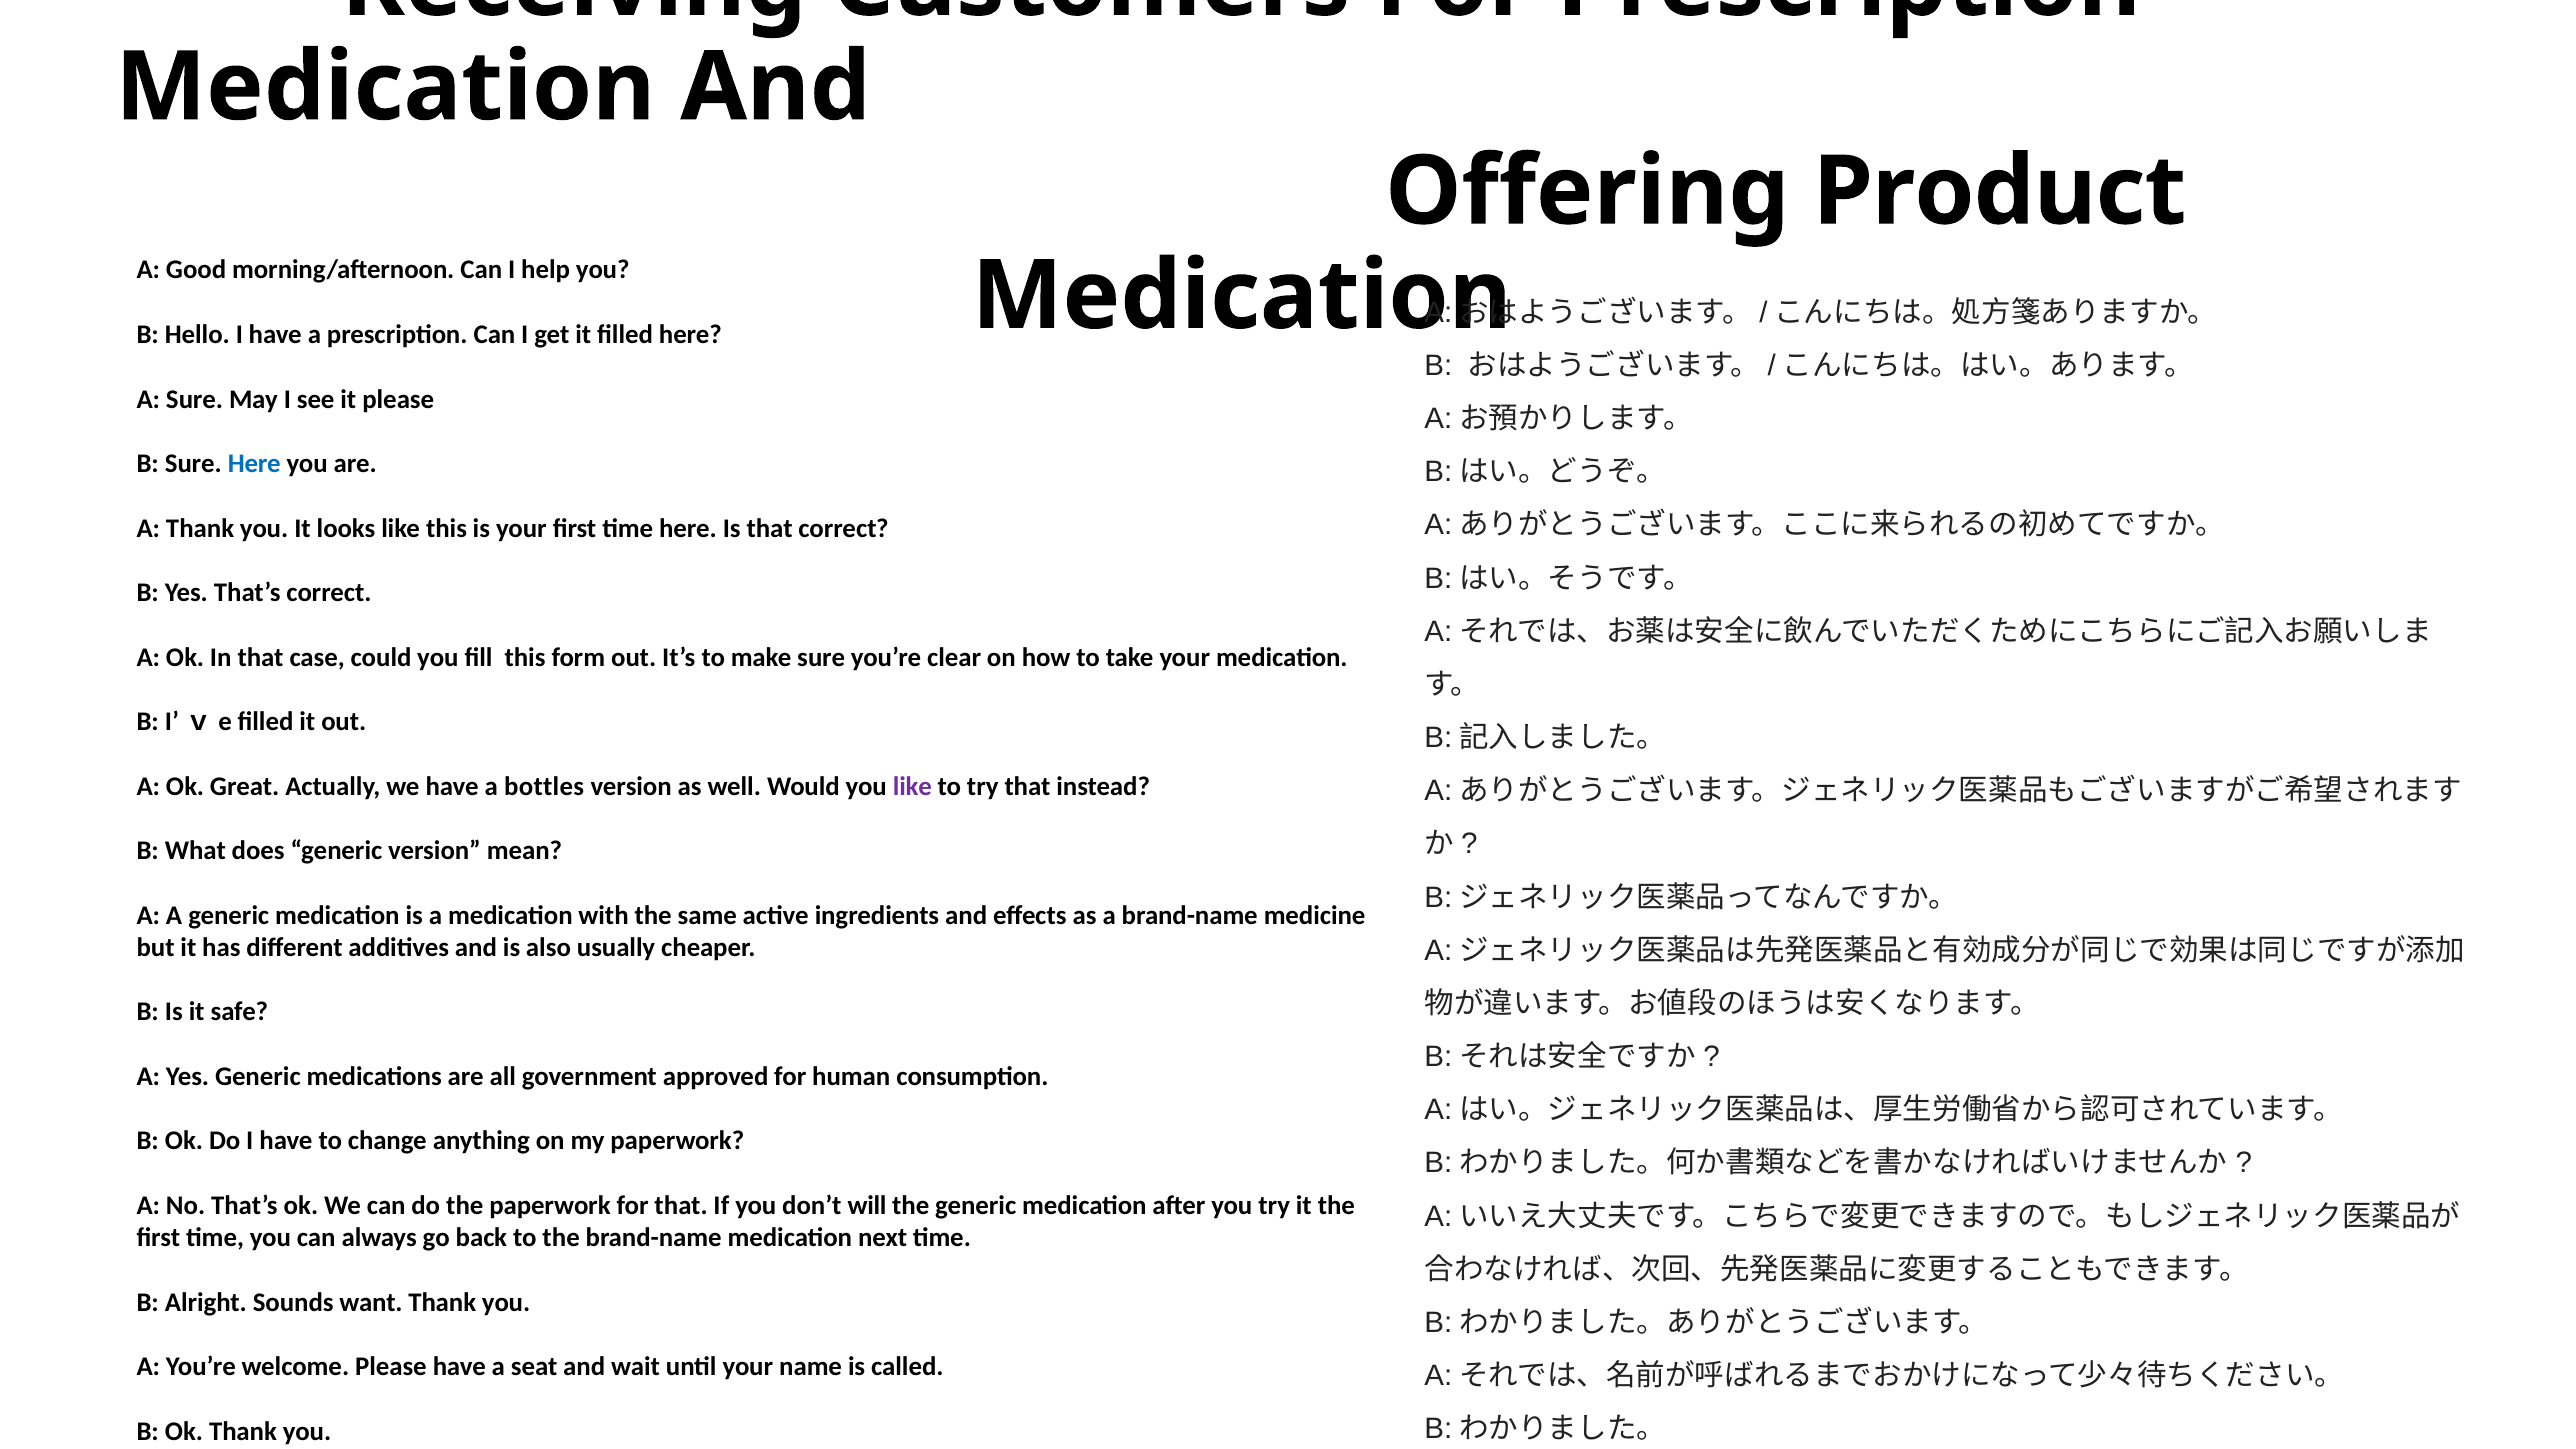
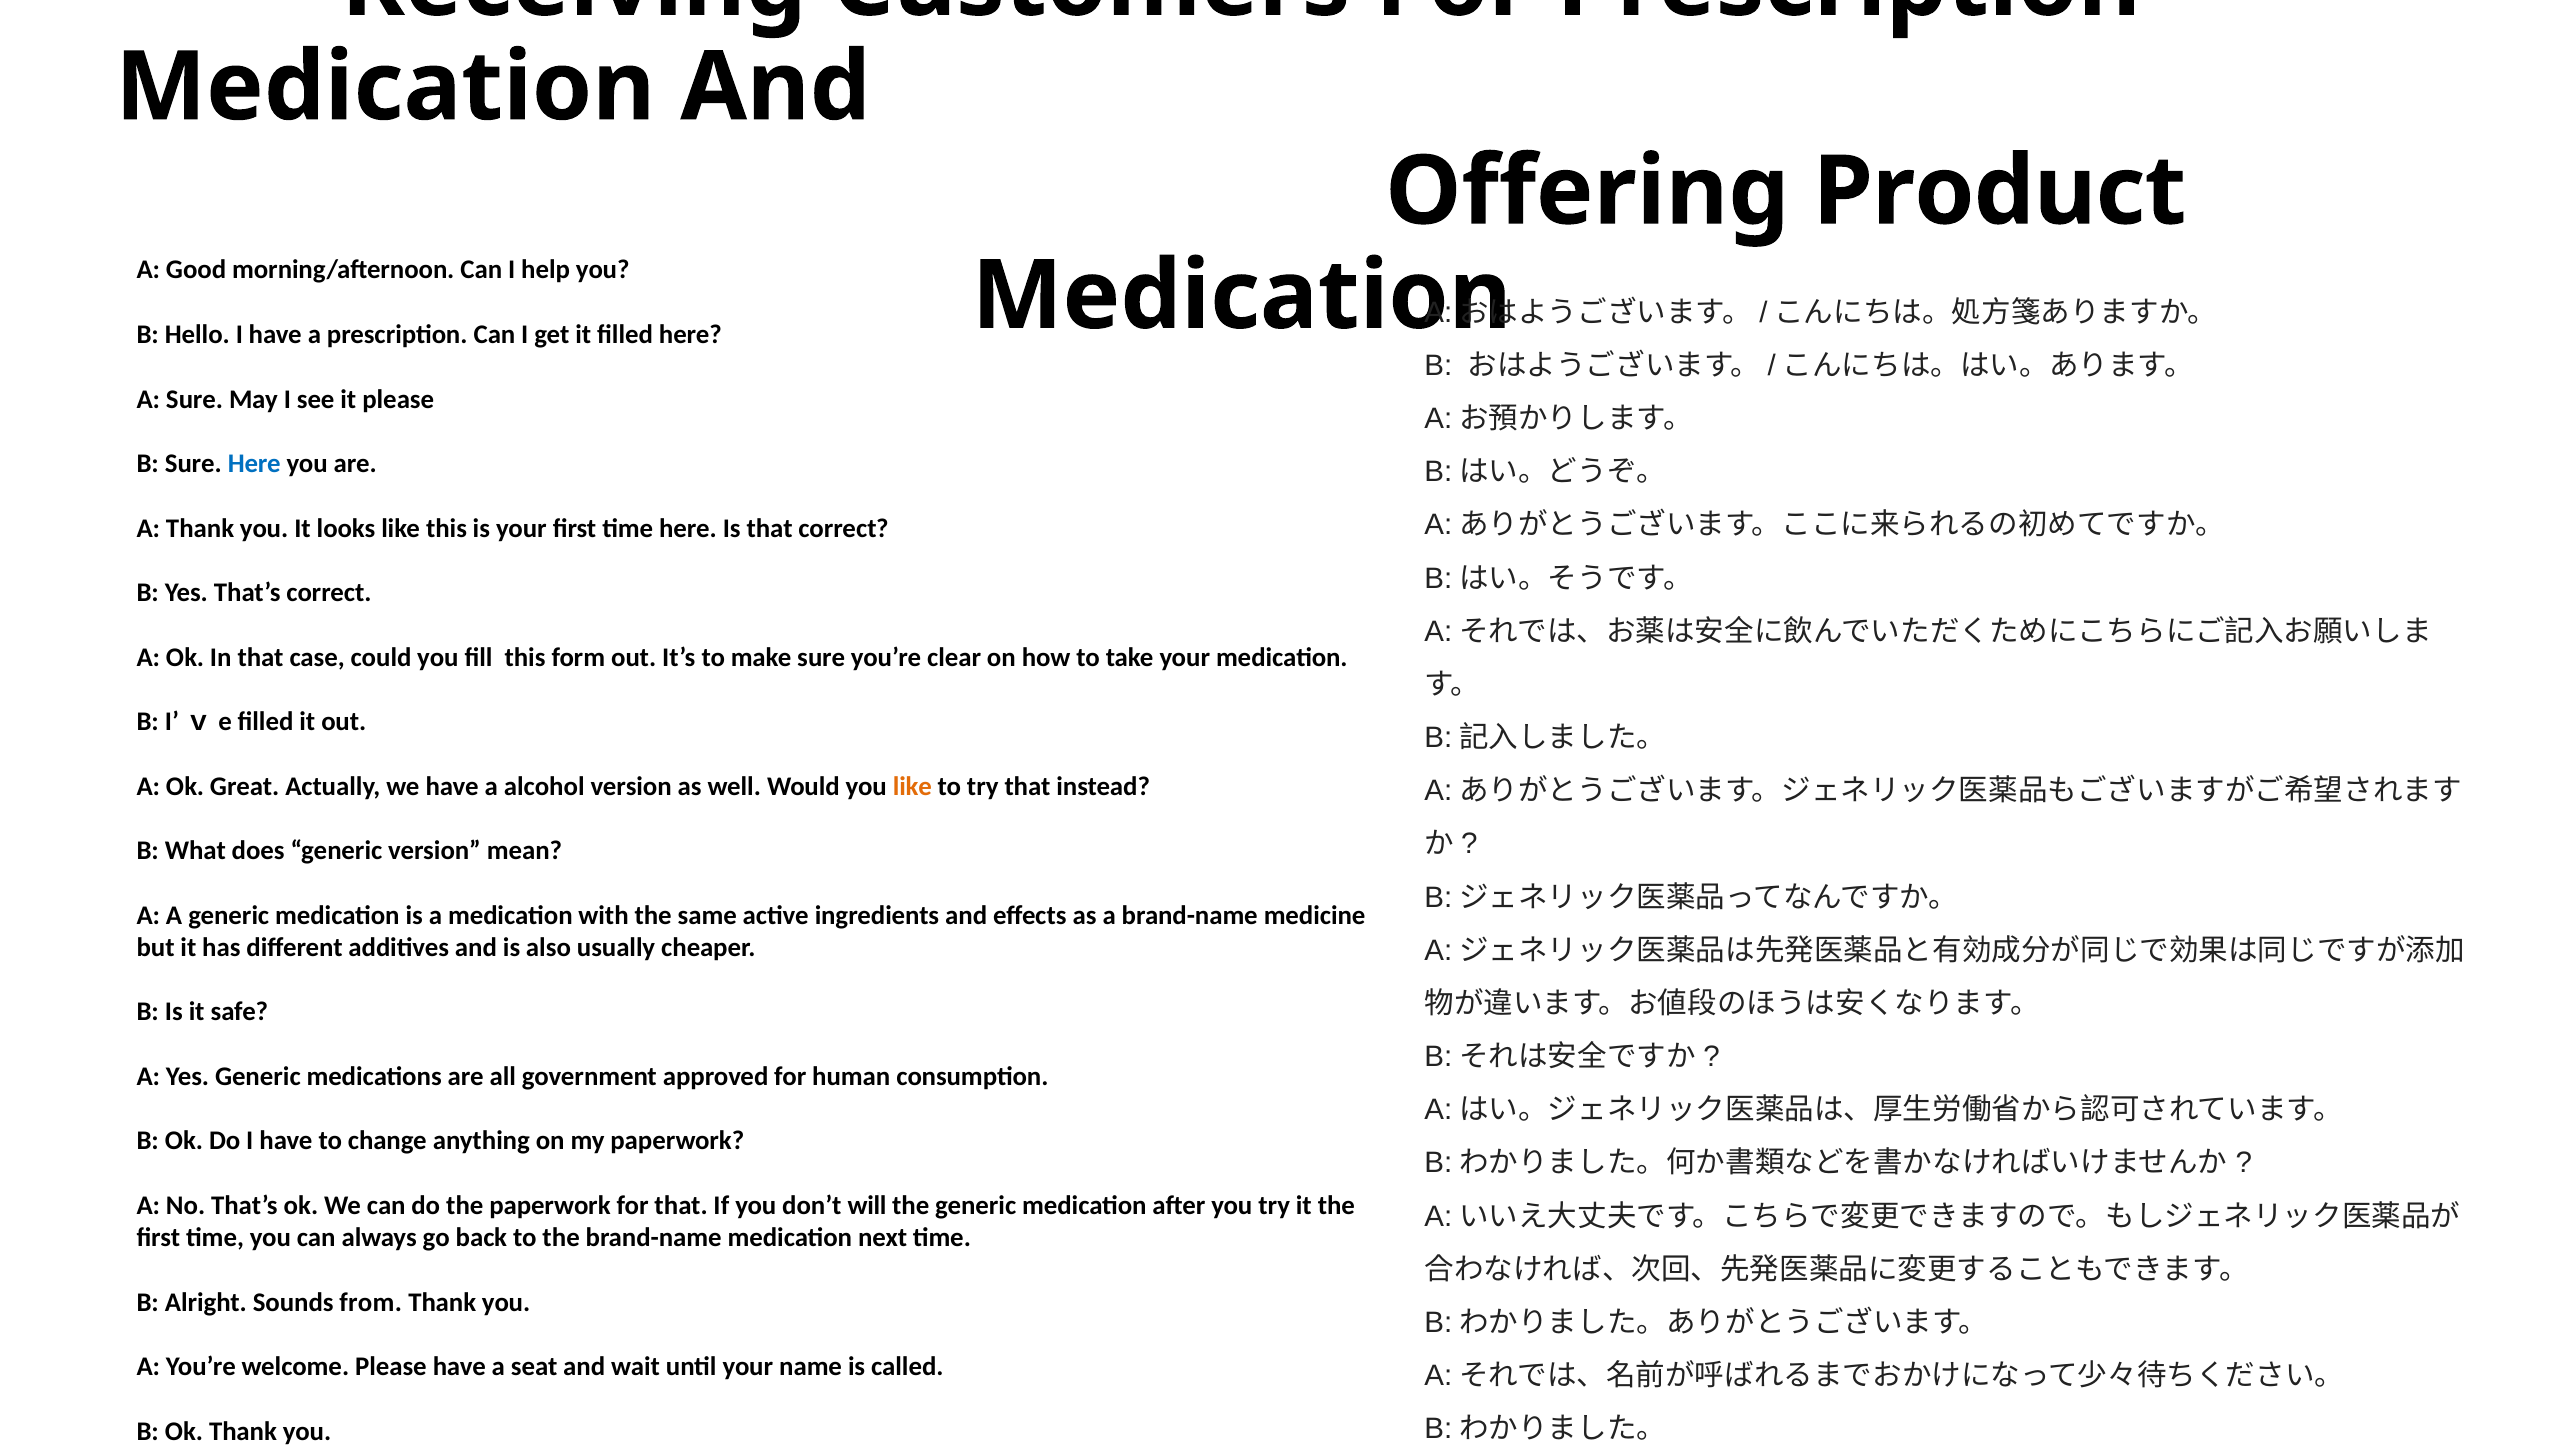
bottles: bottles -> alcohol (544, 786)
like colour: purple -> orange (912, 786)
want: want -> from (371, 1302)
